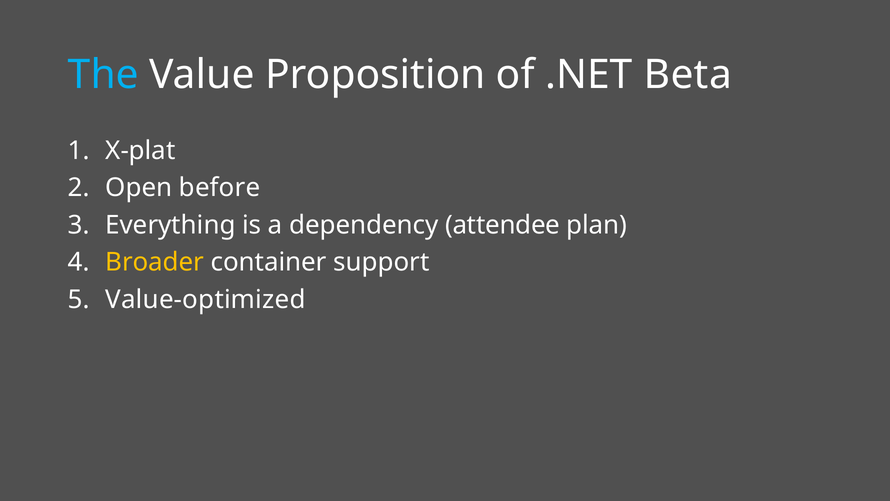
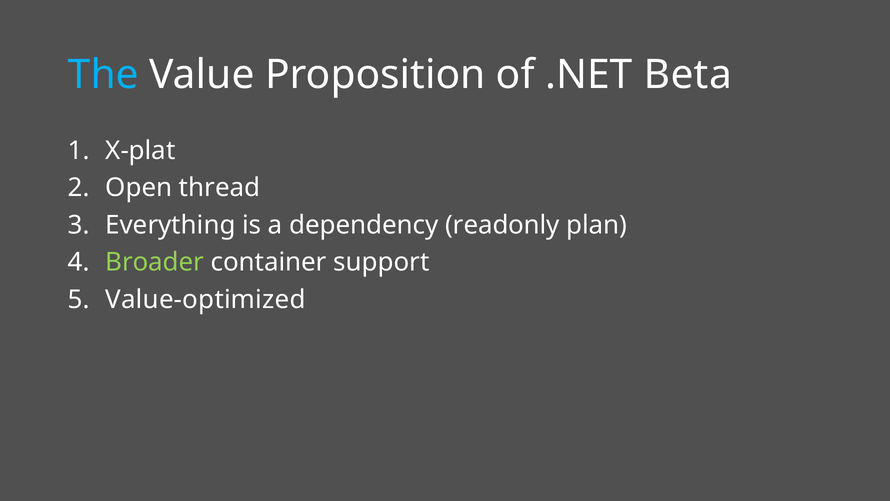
before: before -> thread (220, 188)
attendee: attendee -> readonly (502, 225)
Broader colour: yellow -> light green (155, 262)
